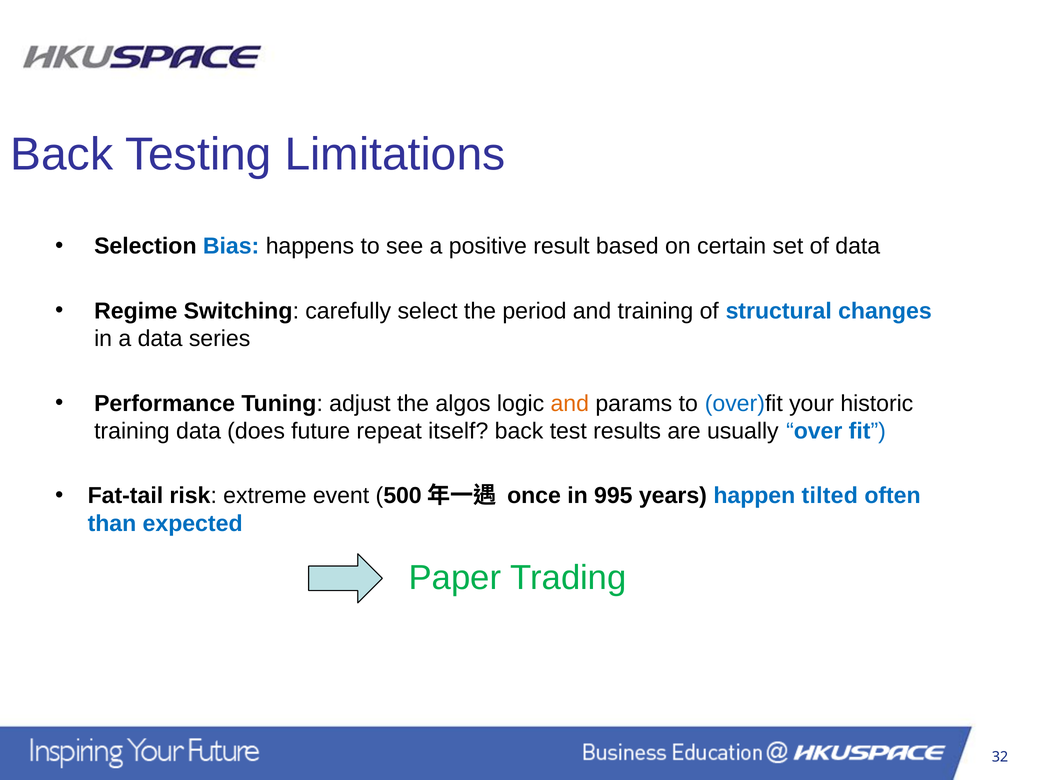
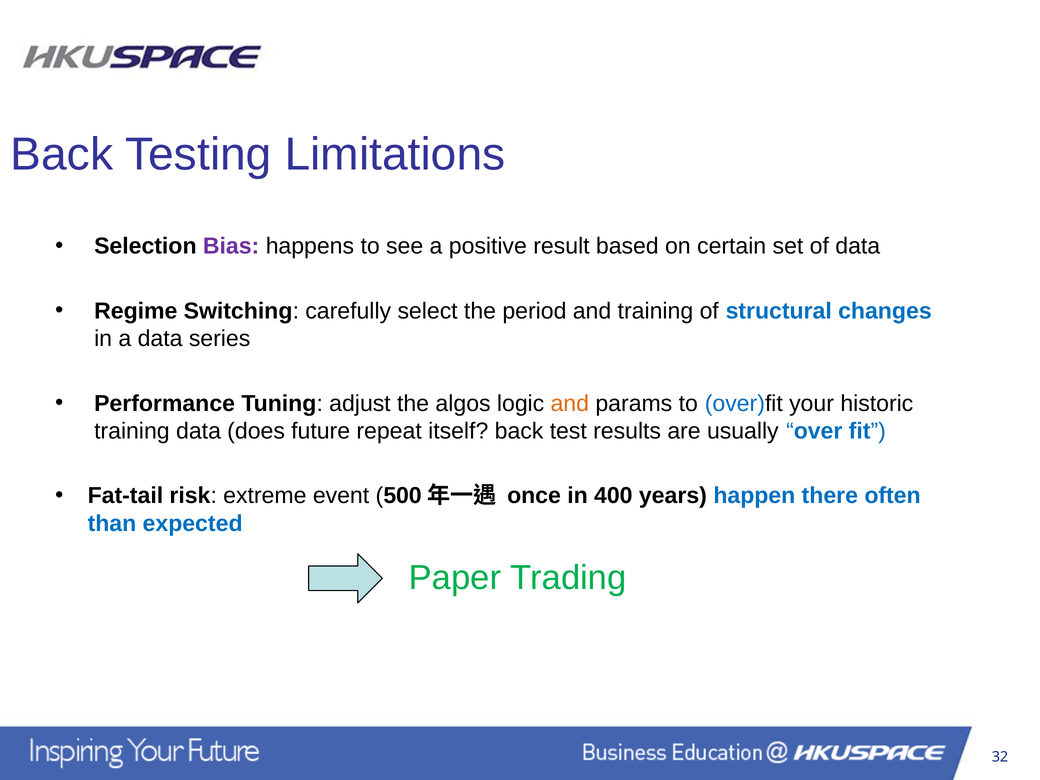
Bias colour: blue -> purple (231, 246)
995: 995 -> 400 (613, 496)
tilted: tilted -> there (830, 496)
